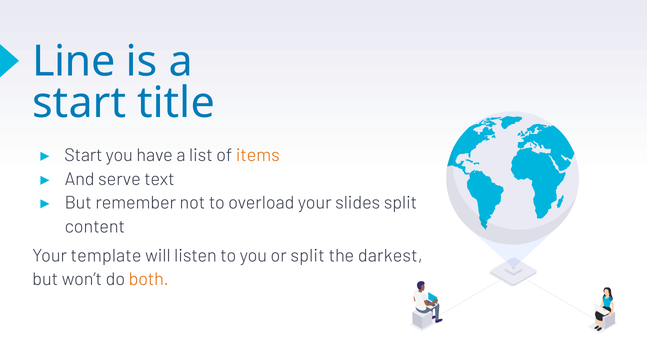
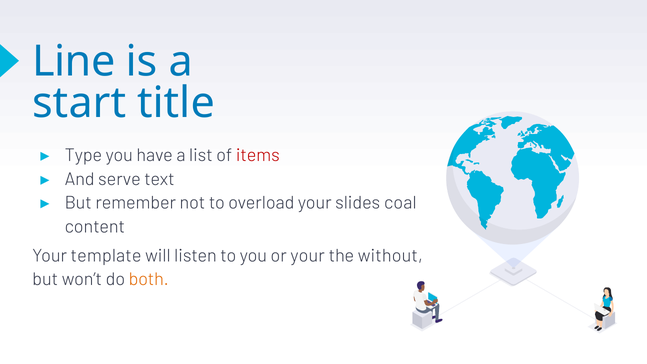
Start: Start -> Type (83, 155)
items colour: orange -> red (258, 155)
slides split: split -> coal (400, 203)
or split: split -> your (308, 256)
darkest: darkest -> without (390, 256)
